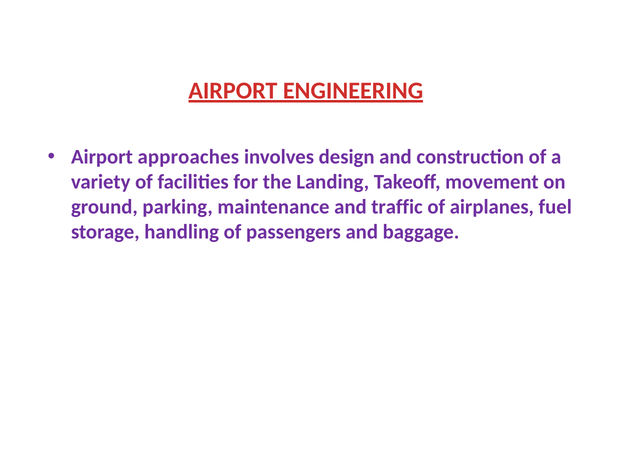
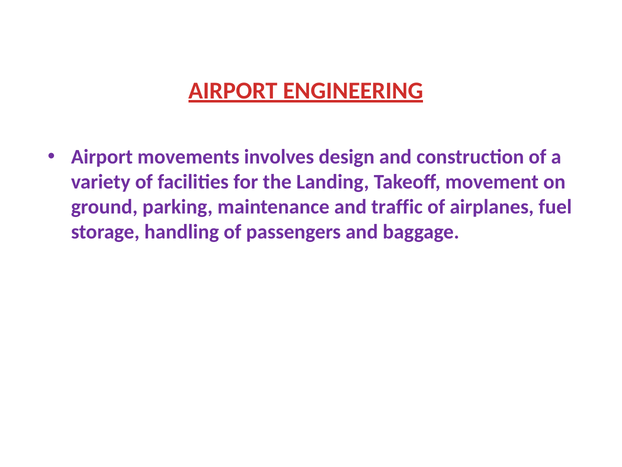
approaches: approaches -> movements (188, 157)
